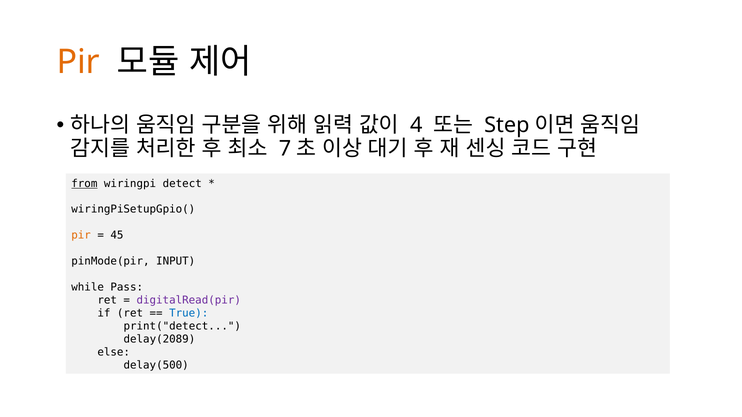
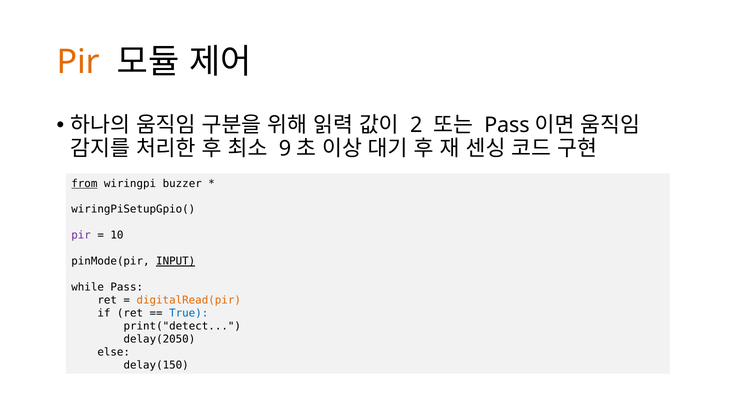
4: 4 -> 2 (416, 125)
Step: Step -> Pass (507, 125)
7: 7 -> 9 (285, 149)
detect: detect -> buzzer (182, 184)
pir colour: orange -> purple (81, 236)
45: 45 -> 10 (117, 236)
INPUT underline: none -> present (176, 262)
digitalRead(pir colour: purple -> orange (189, 301)
delay(2089: delay(2089 -> delay(2050 (159, 340)
delay(500: delay(500 -> delay(150 (156, 366)
